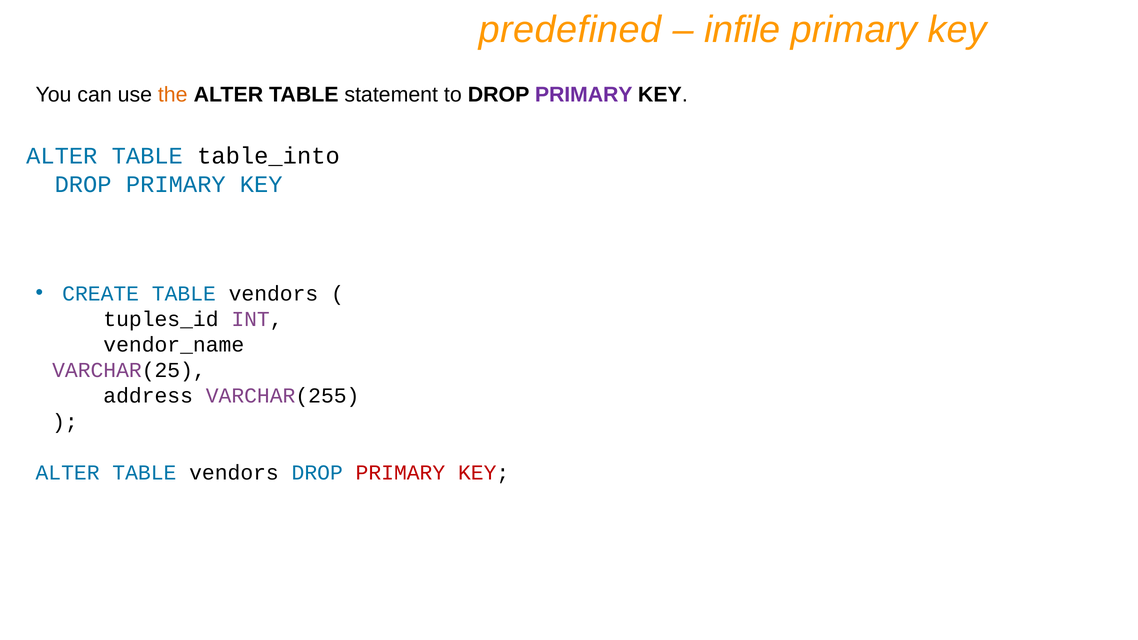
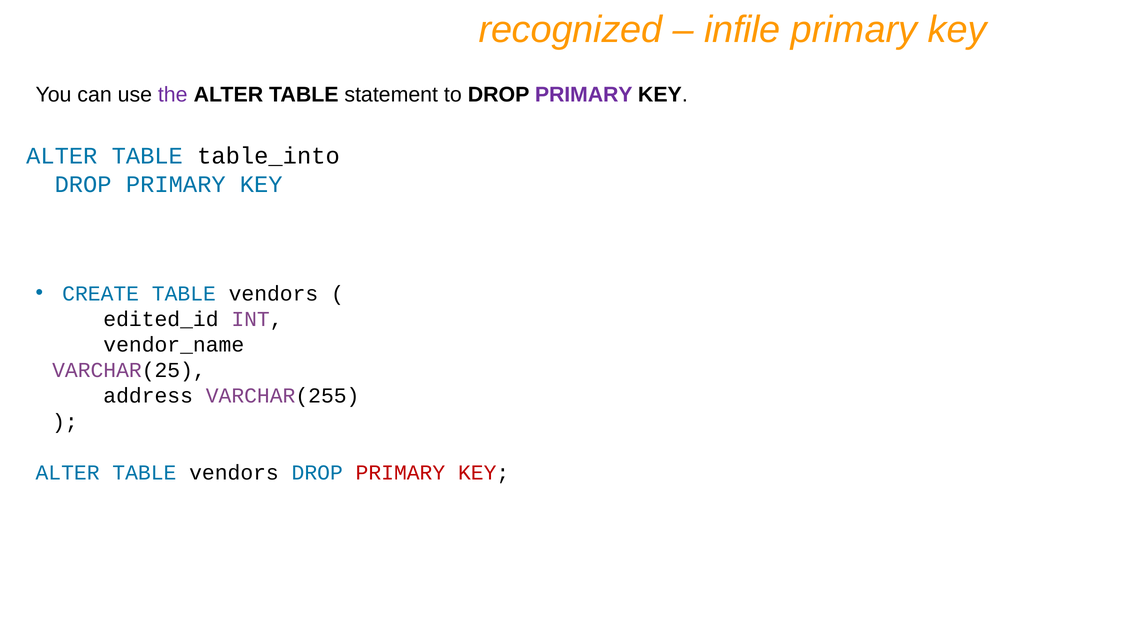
predefined: predefined -> recognized (570, 30)
the colour: orange -> purple (173, 95)
tuples_id: tuples_id -> edited_id (161, 319)
